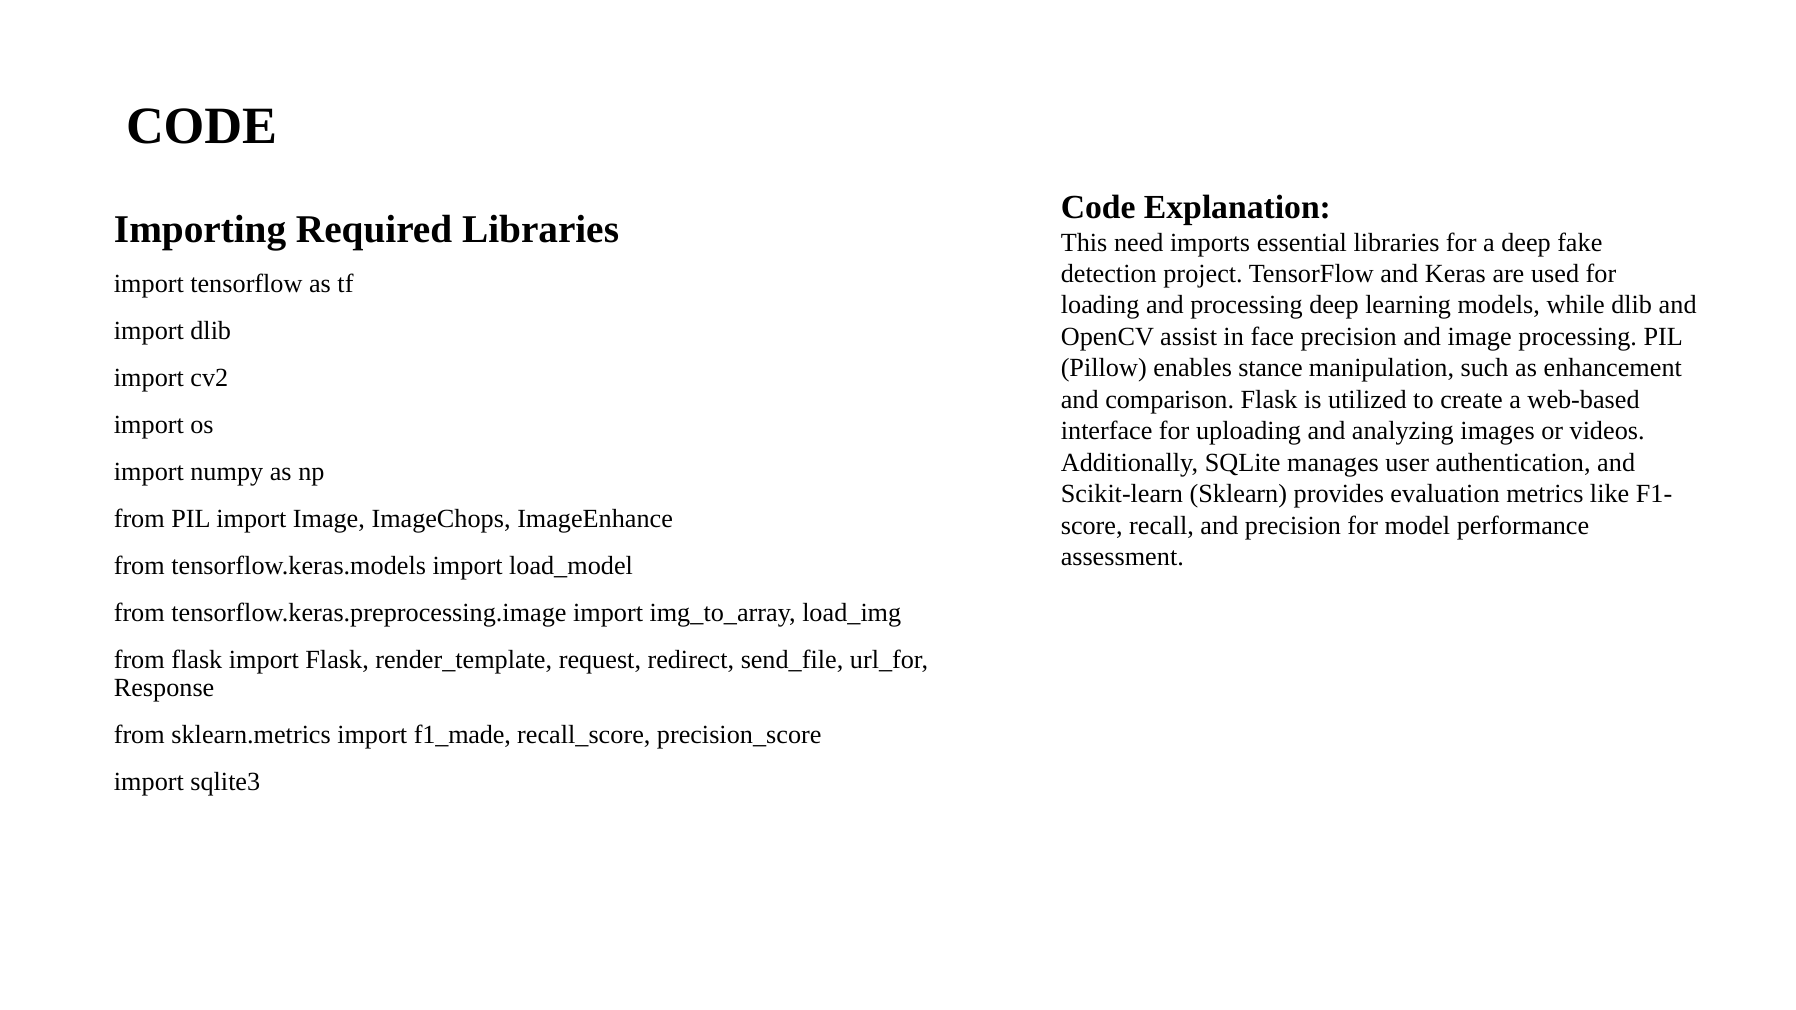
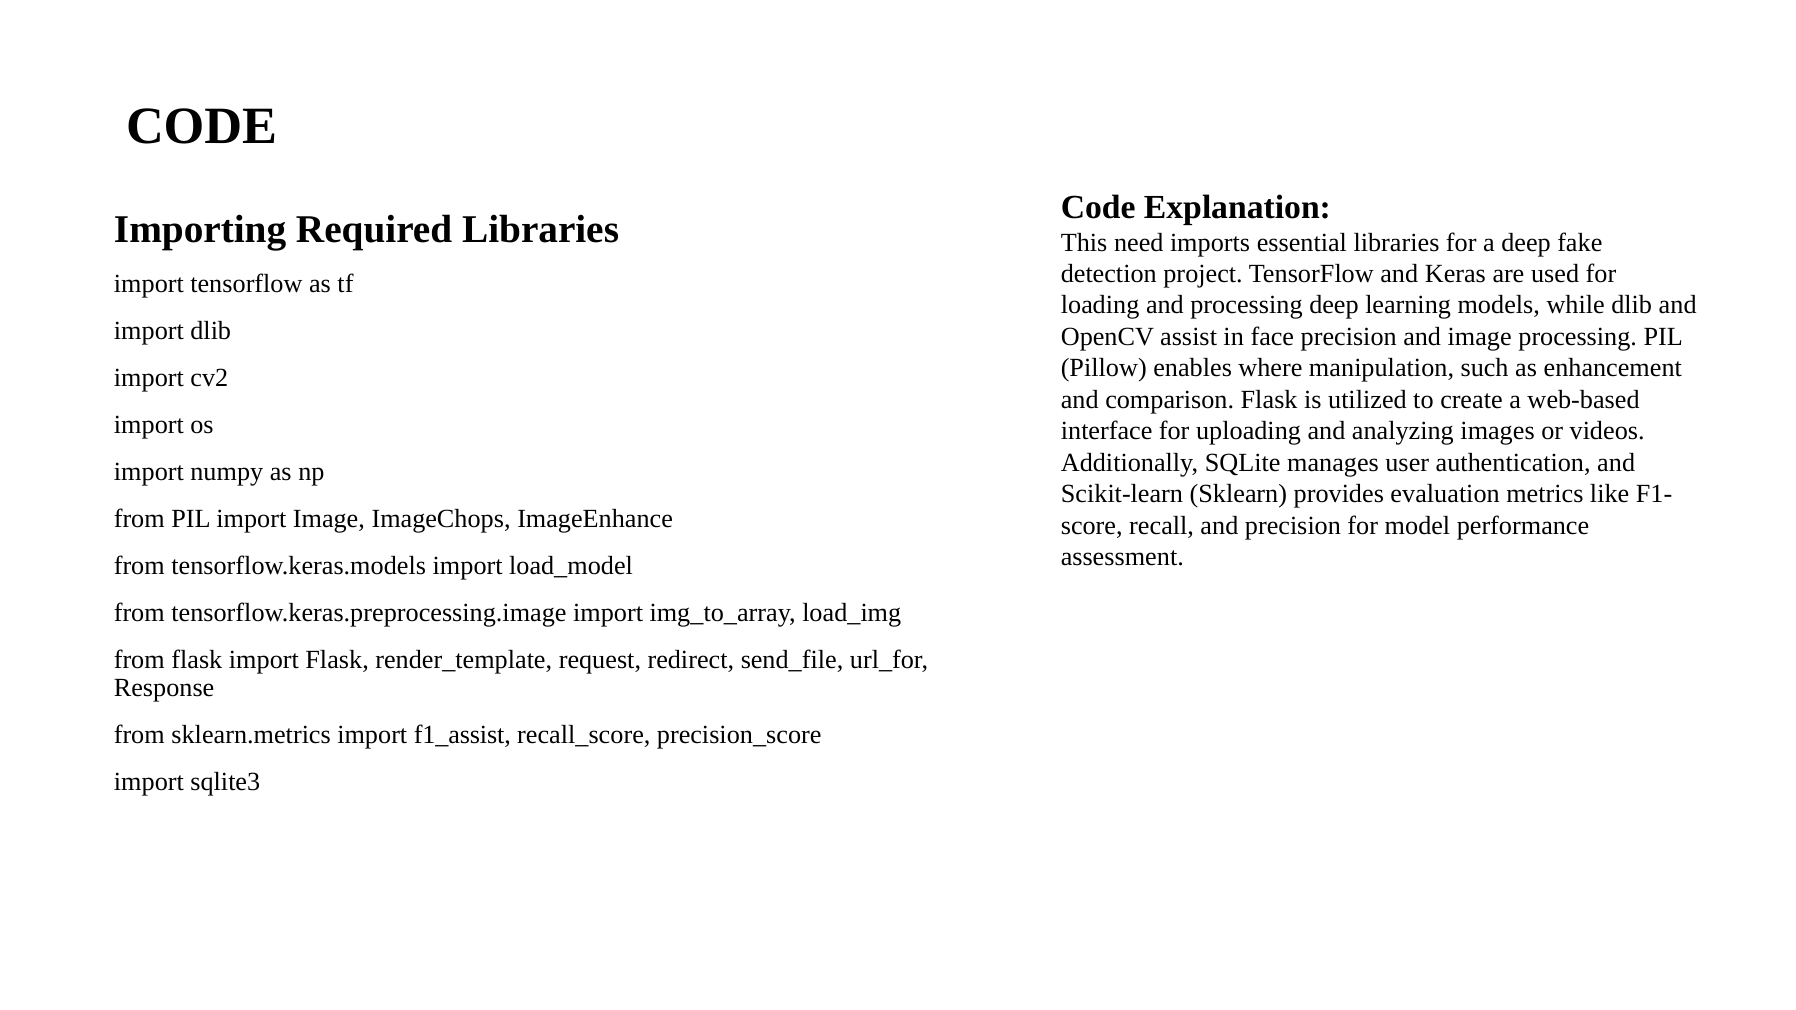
stance: stance -> where (1270, 368)
f1_made: f1_made -> f1_assist (462, 735)
